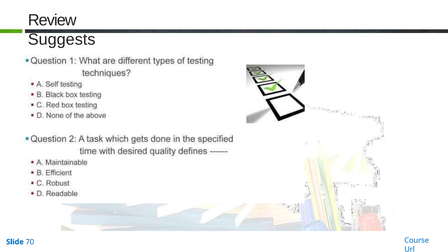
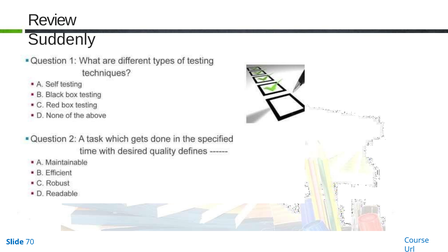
Suggests: Suggests -> Suddenly (62, 40)
